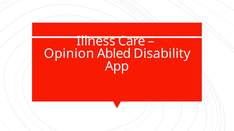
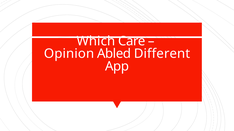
Illness: Illness -> Which (96, 41)
Disability: Disability -> Different (162, 54)
